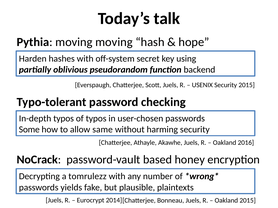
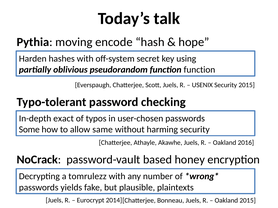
moving moving: moving -> encode (114, 42)
function backend: backend -> function (199, 70)
In-depth typos: typos -> exact (64, 119)
